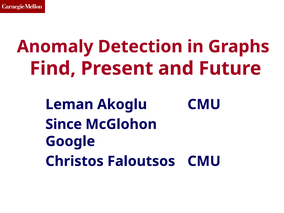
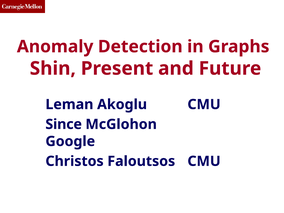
Find: Find -> Shin (53, 68)
